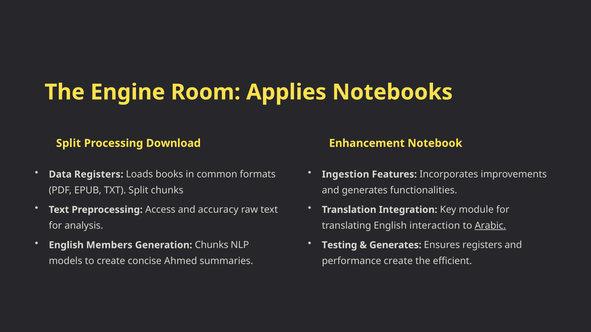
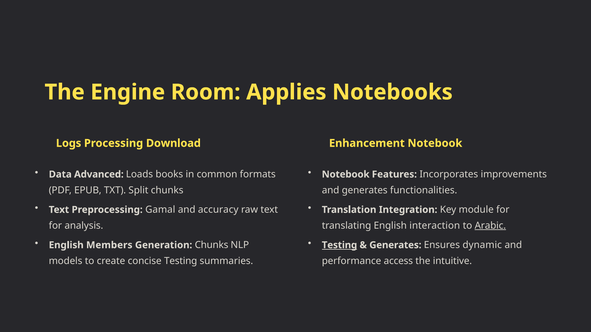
Split: Split -> Logs (69, 143)
Data Registers: Registers -> Advanced (99, 175)
Ingestion: Ingestion -> Notebook (346, 175)
Access: Access -> Gamal (160, 210)
Testing underline: none -> present (339, 245)
Ensures registers: registers -> dynamic (482, 245)
concise Ahmed: Ahmed -> Testing (181, 261)
performance create: create -> access (398, 261)
efficient: efficient -> intuitive (452, 261)
